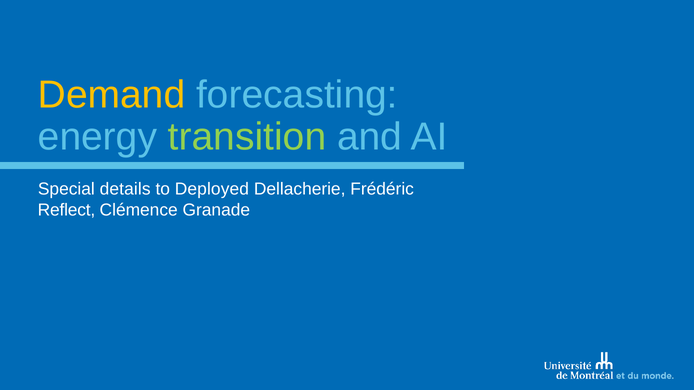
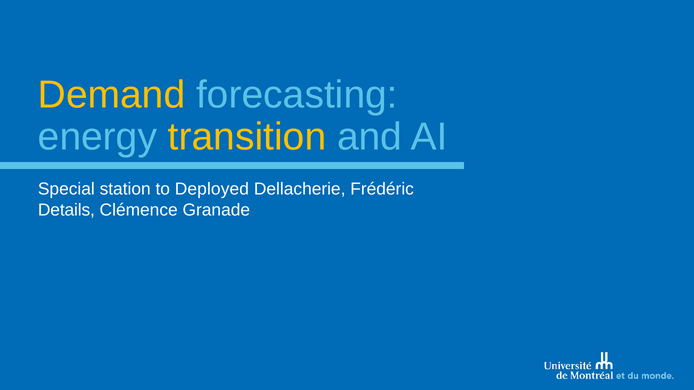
transition colour: light green -> yellow (247, 137)
details: details -> station (125, 189)
Reflect: Reflect -> Details (66, 210)
